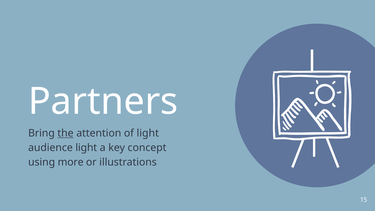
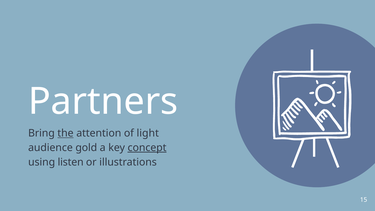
audience light: light -> gold (86, 148)
concept underline: none -> present (147, 148)
more: more -> listen (71, 162)
